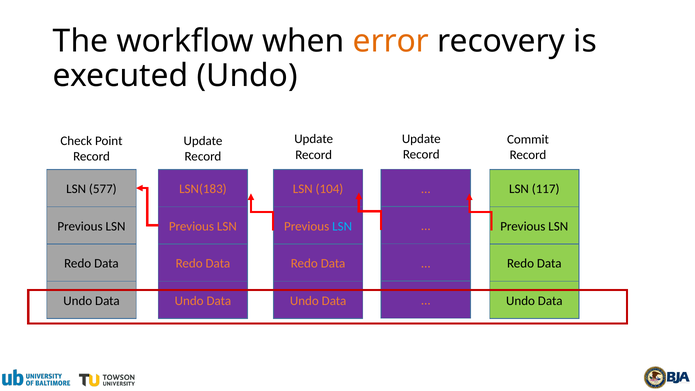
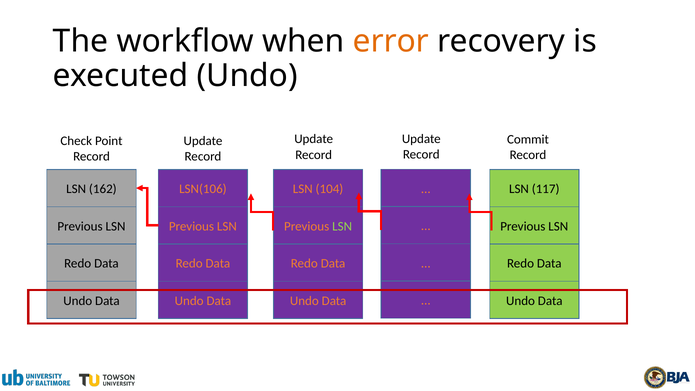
577: 577 -> 162 (103, 189)
LSN(183: LSN(183 -> LSN(106 (203, 189)
LSN colour: light blue -> light green (342, 226)
